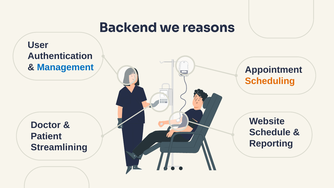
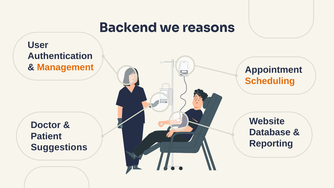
Management colour: blue -> orange (65, 67)
Schedule: Schedule -> Database (270, 132)
Streamlining: Streamlining -> Suggestions (59, 147)
